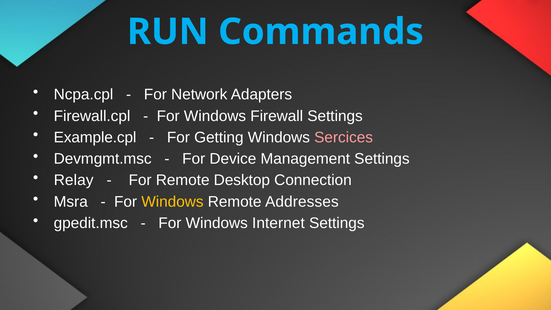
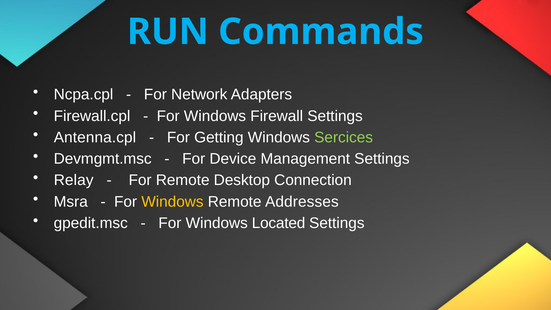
Example.cpl: Example.cpl -> Antenna.cpl (95, 137)
Sercices colour: pink -> light green (344, 137)
Internet: Internet -> Located (279, 223)
